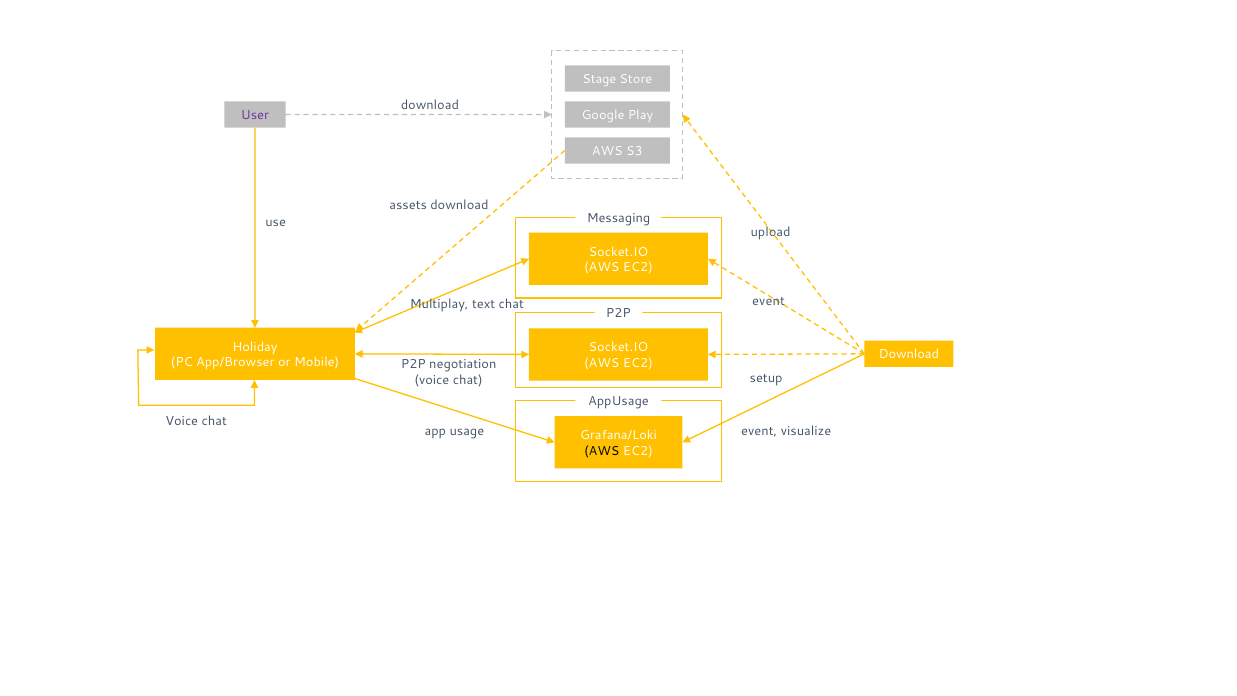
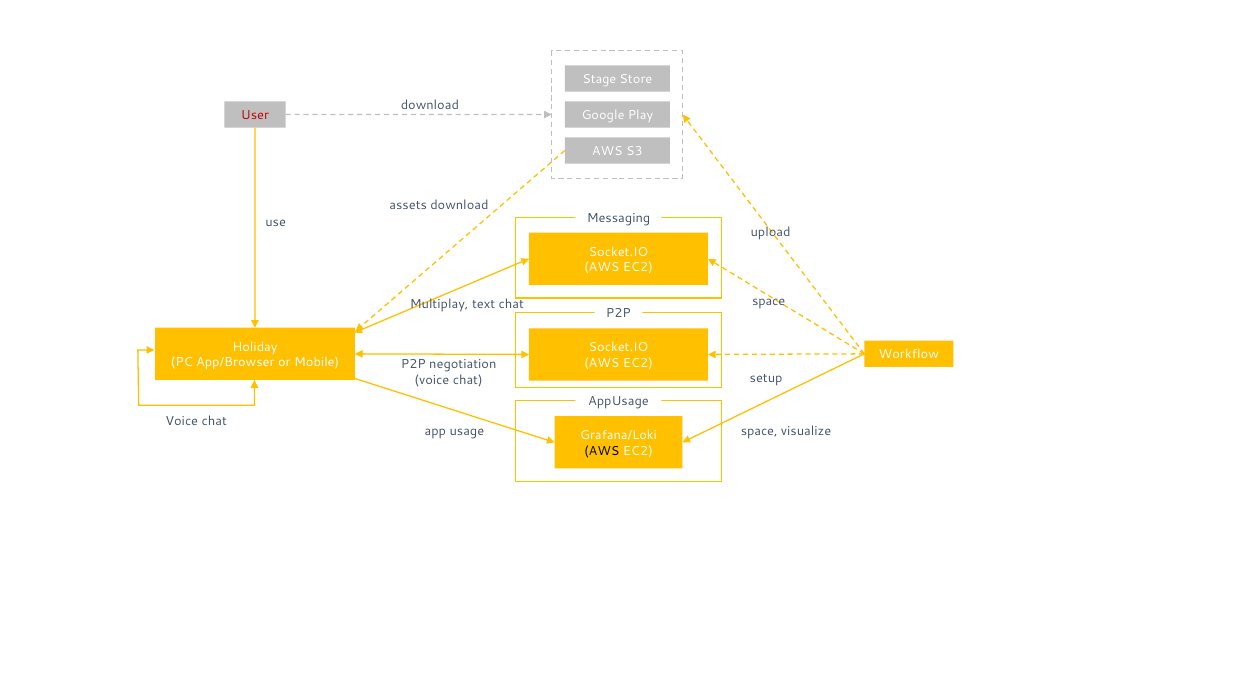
User colour: purple -> red (255, 115)
event: event -> space (769, 301)
Download: Download -> Workflow (909, 355)
event: event -> space (759, 431)
